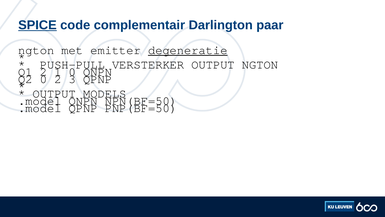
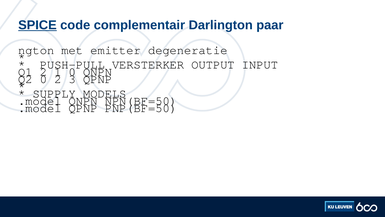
degeneratie underline: present -> none (188, 50)
OUTPUT NGTON: NGTON -> INPUT (260, 65)
OUTPUT: OUTPUT -> SUPPLY (54, 93)
